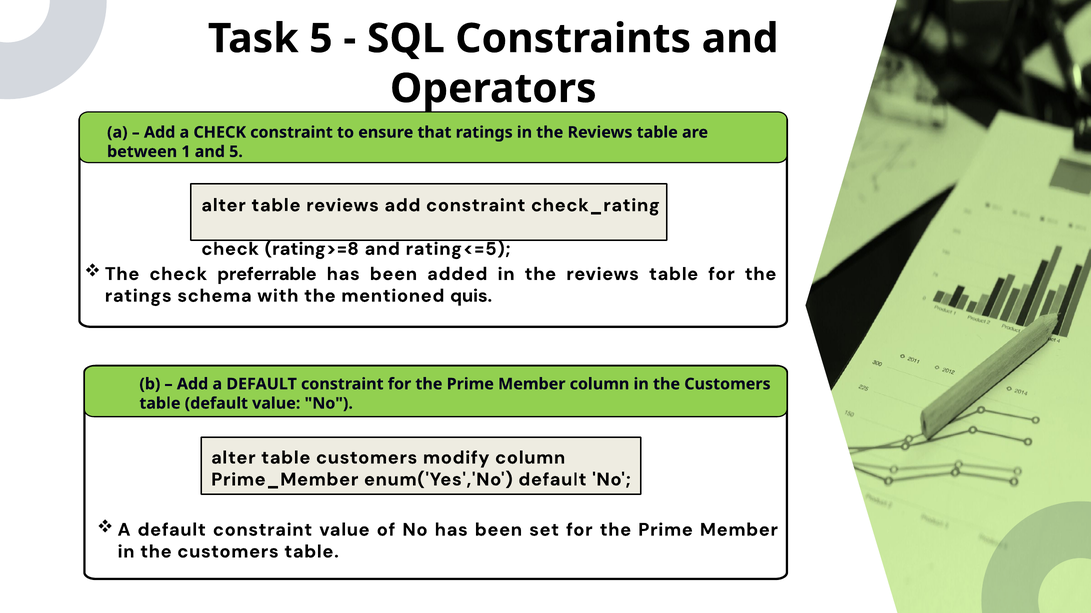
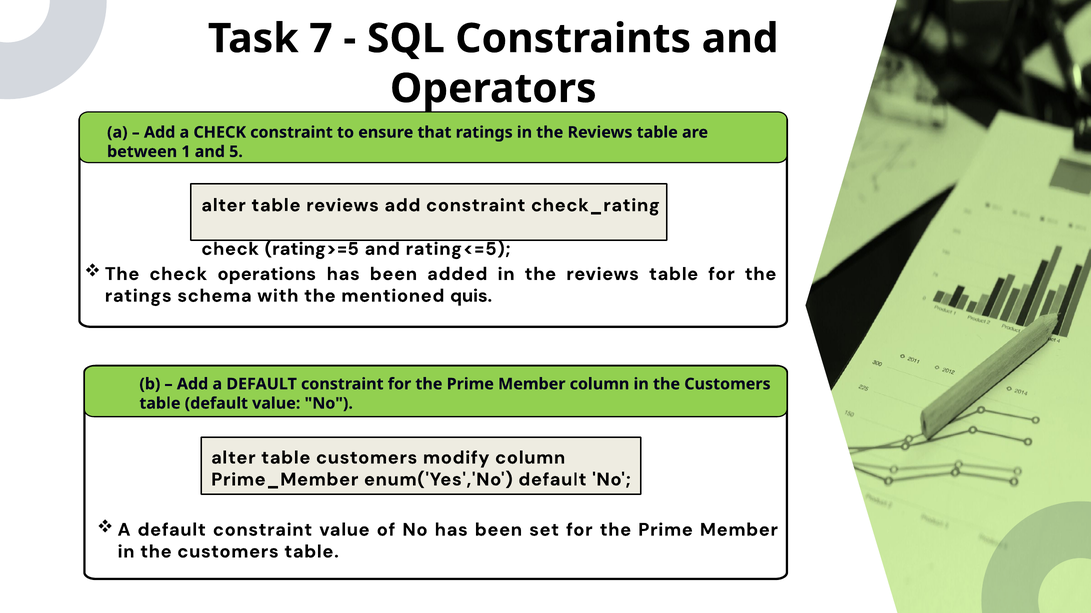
Task 5: 5 -> 7 (321, 39)
rating>=8: rating>=8 -> rating>=5 (312, 249)
preferrable: preferrable -> operations (267, 274)
